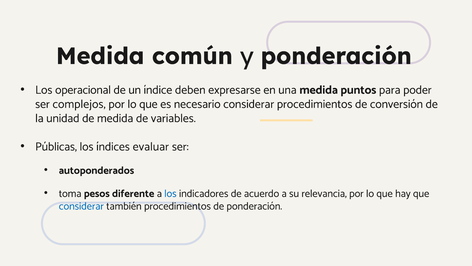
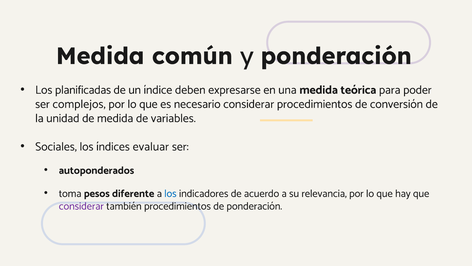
operacional: operacional -> planificadas (83, 90)
puntos: puntos -> teórica (358, 90)
Públicas: Públicas -> Sociales (56, 146)
considerar colour: blue -> purple (81, 206)
